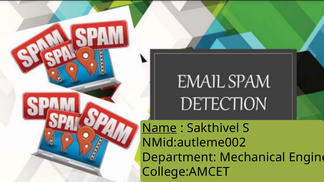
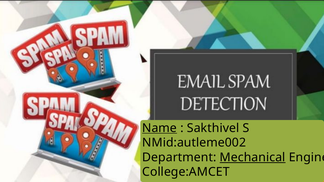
Mechanical underline: none -> present (253, 157)
